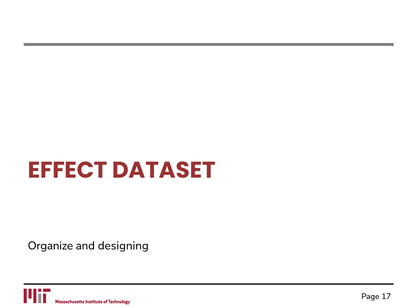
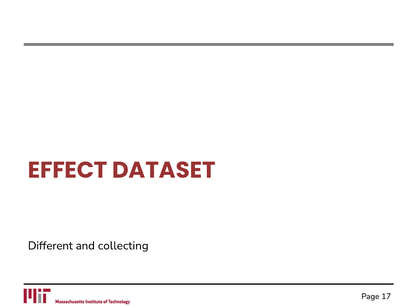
Organize: Organize -> Different (50, 246)
designing: designing -> collecting (123, 246)
